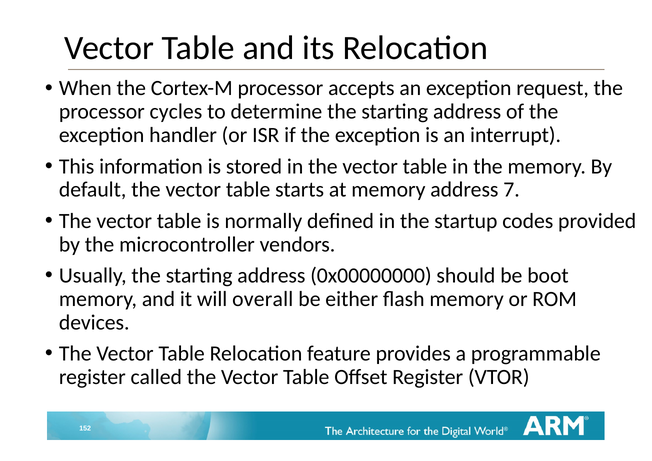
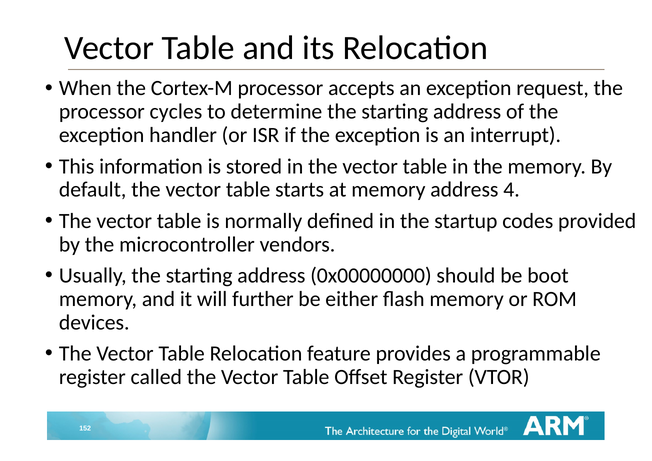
7: 7 -> 4 (512, 190)
overall: overall -> further (263, 299)
